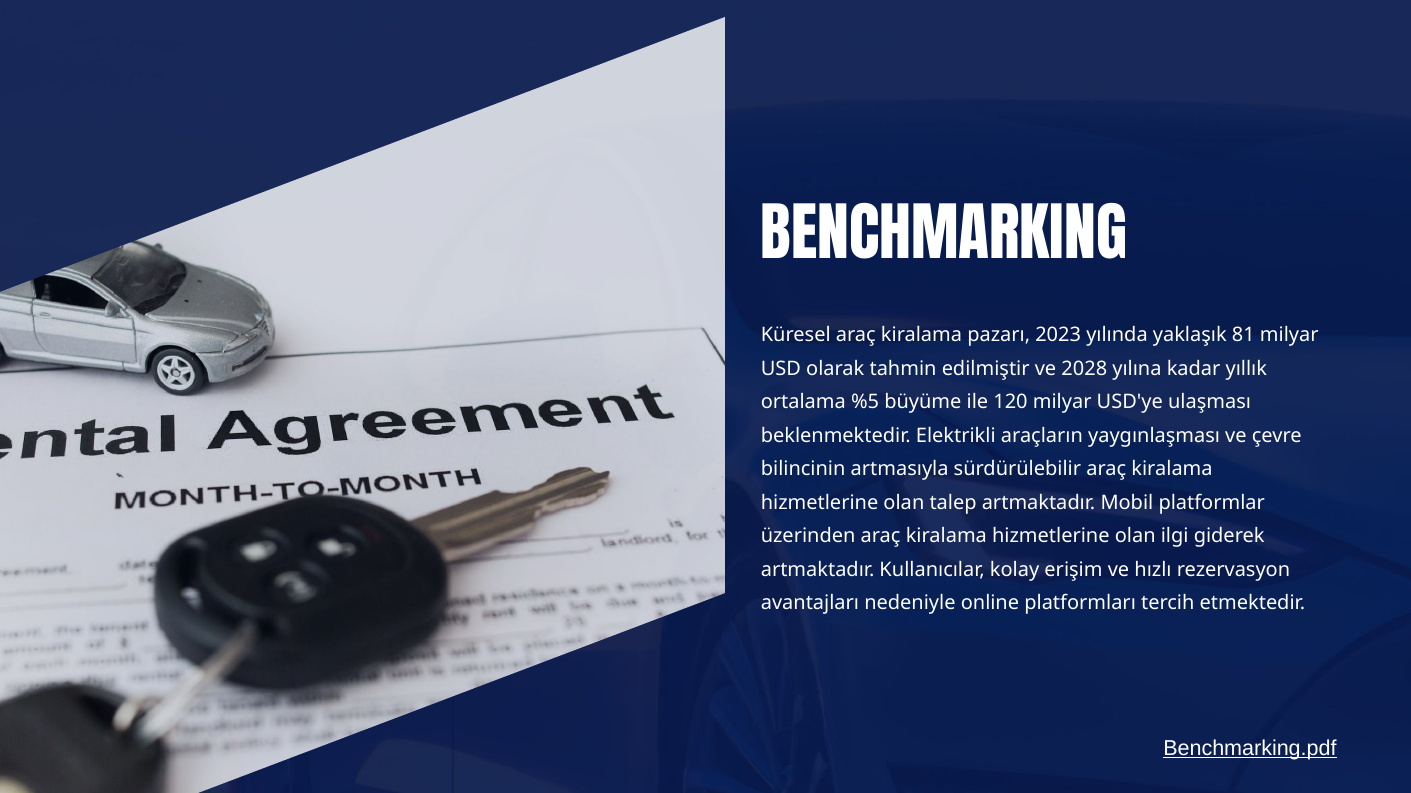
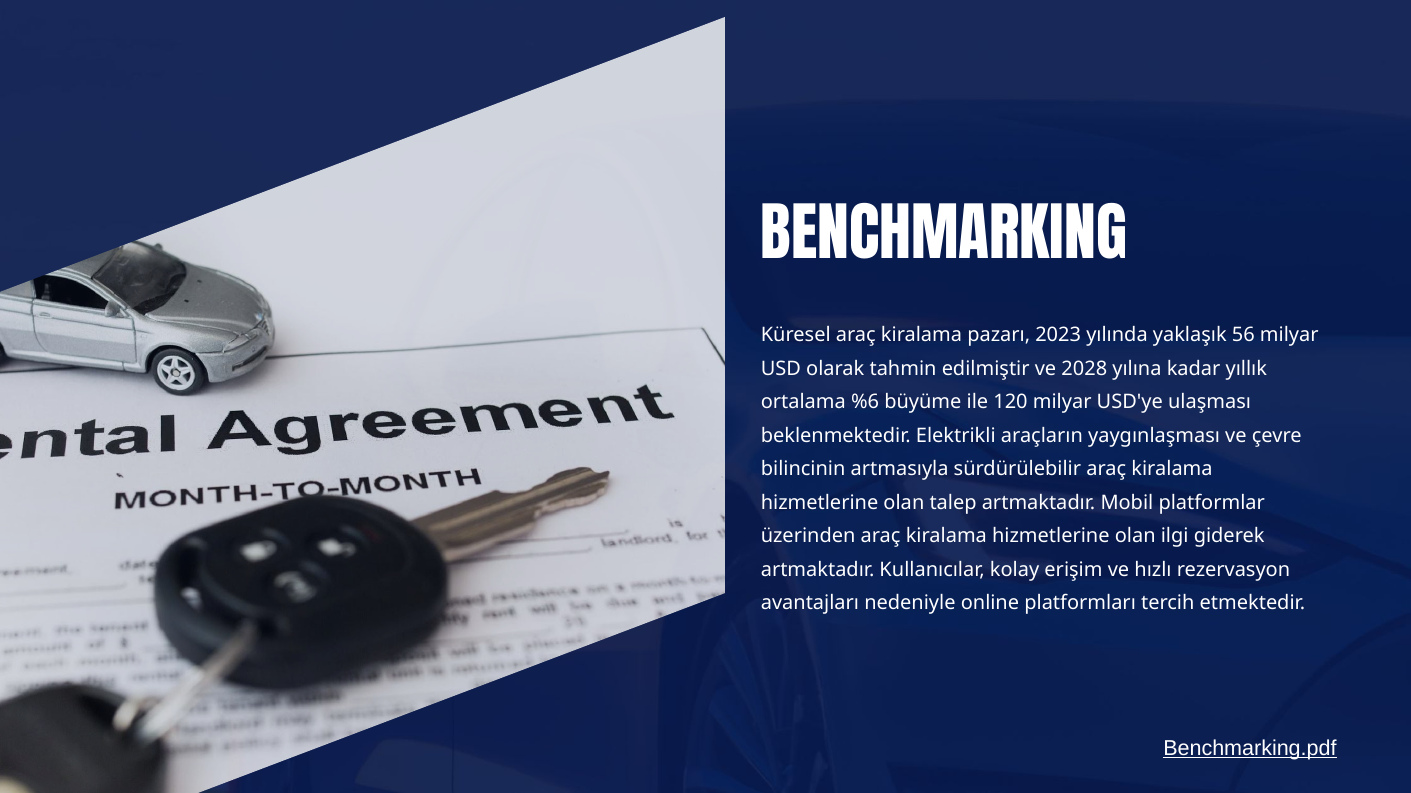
81: 81 -> 56 (1243, 336)
%5: %5 -> %6 (865, 403)
